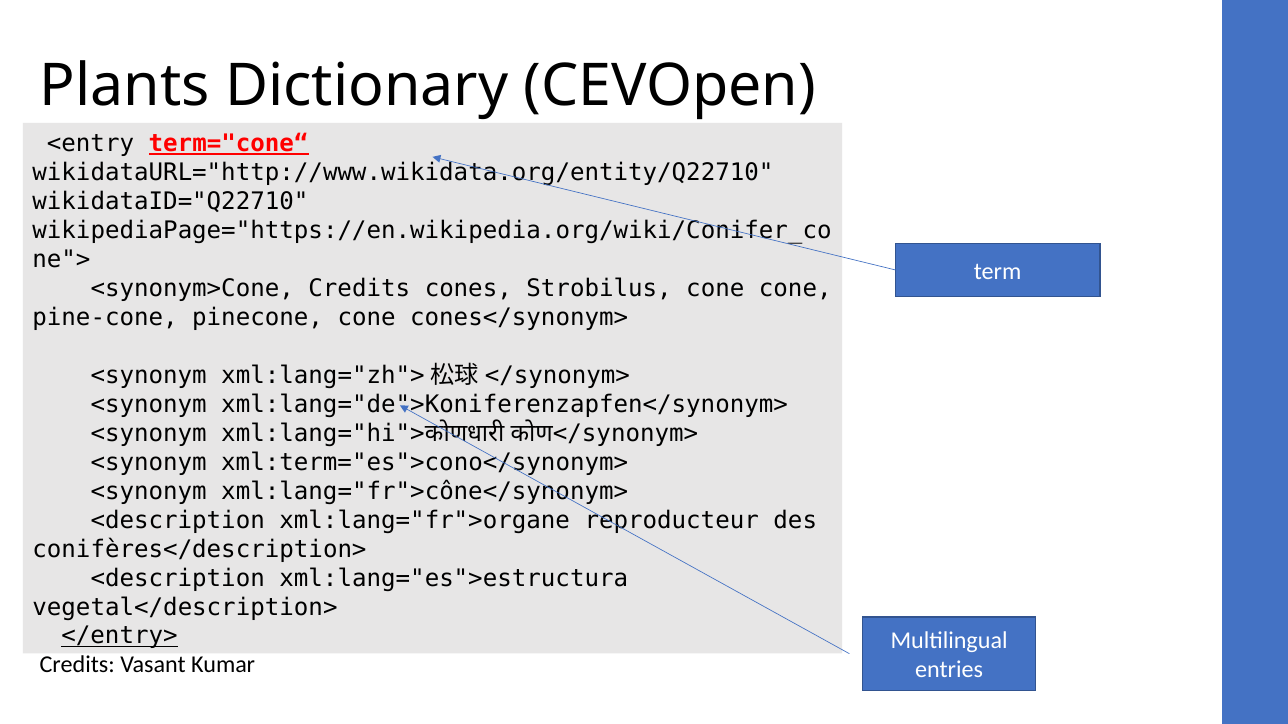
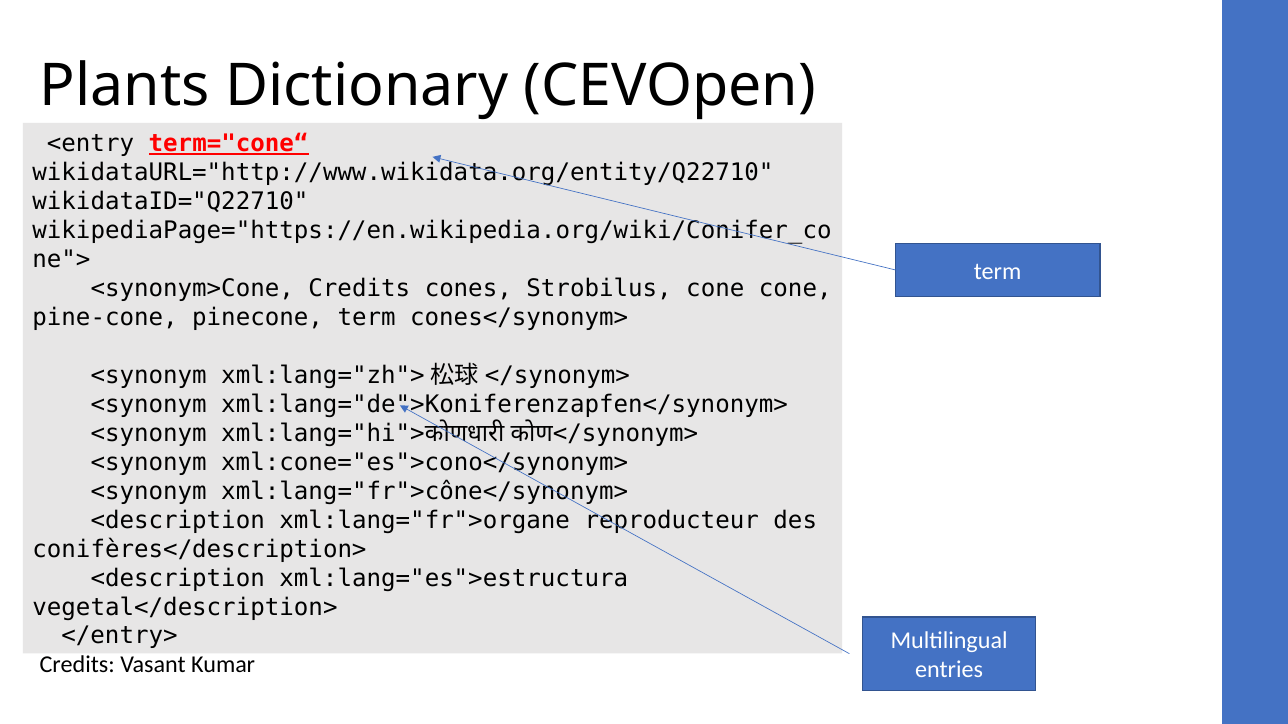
pinecone cone: cone -> term (367, 318)
xml:term="es">cono</synonym>: xml:term="es">cono</synonym> -> xml:cone="es">cono</synonym> (425, 463)
</entry> underline: present -> none (120, 636)
